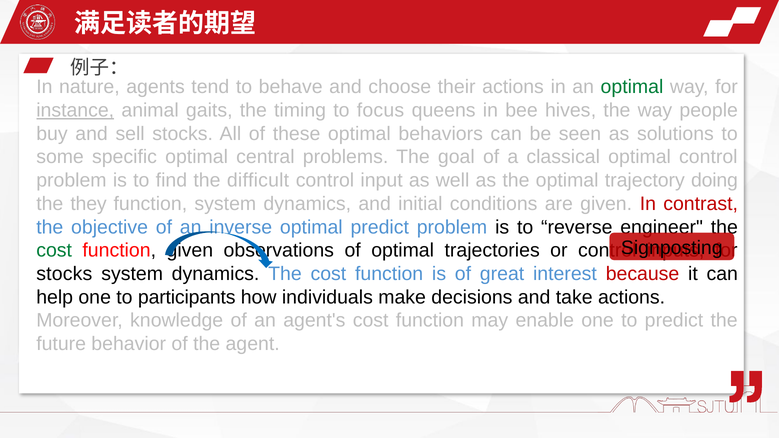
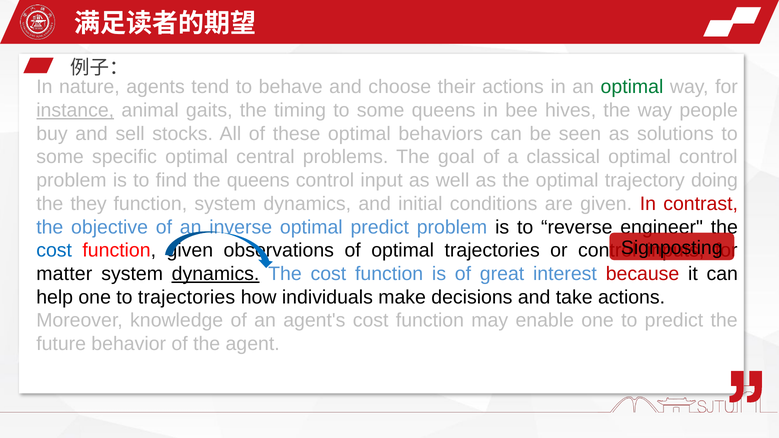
timing to focus: focus -> some (381, 110)
the difficult: difficult -> queens (258, 180)
cost colour: green -> blue (54, 251)
stocks: stocks -> matter (64, 274)
dynamics underline: none -> present (216, 274)
to participants: participants -> trajectories (187, 297)
